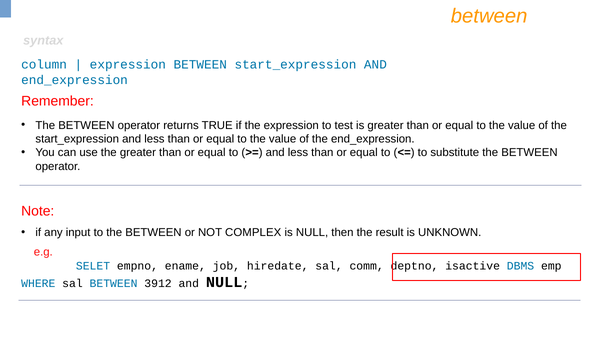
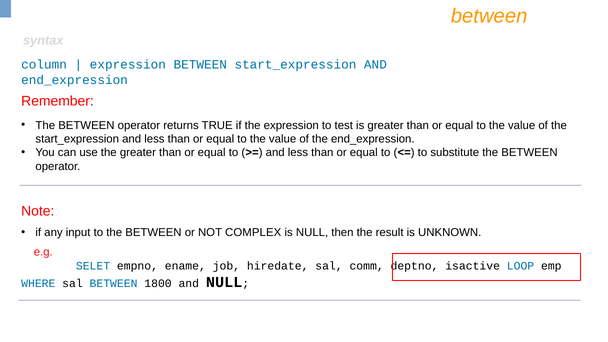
DBMS: DBMS -> LOOP (521, 266)
3912: 3912 -> 1800 (158, 283)
